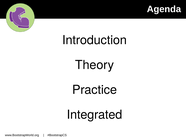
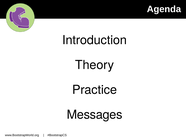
Integrated: Integrated -> Messages (95, 114)
